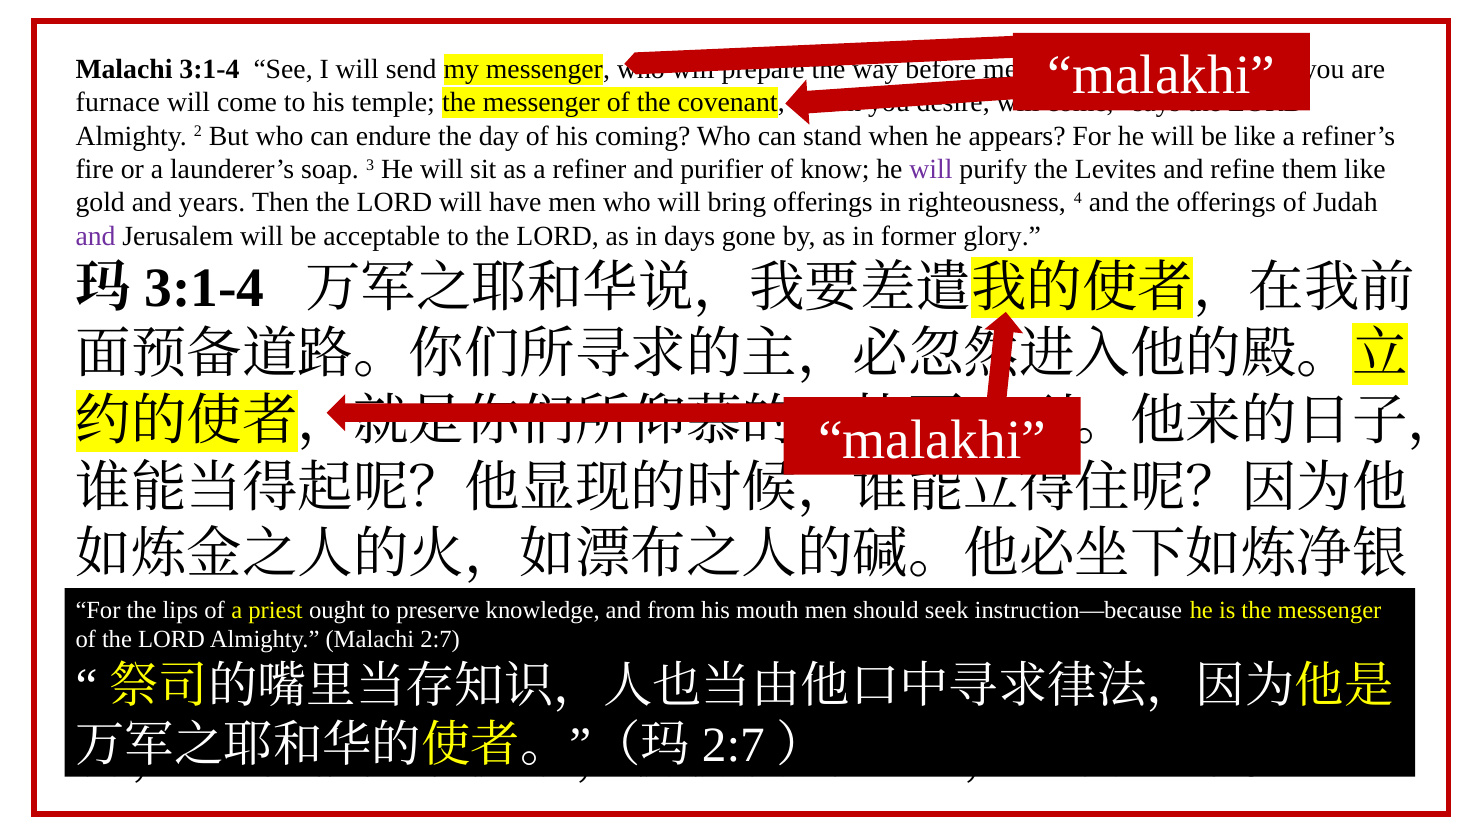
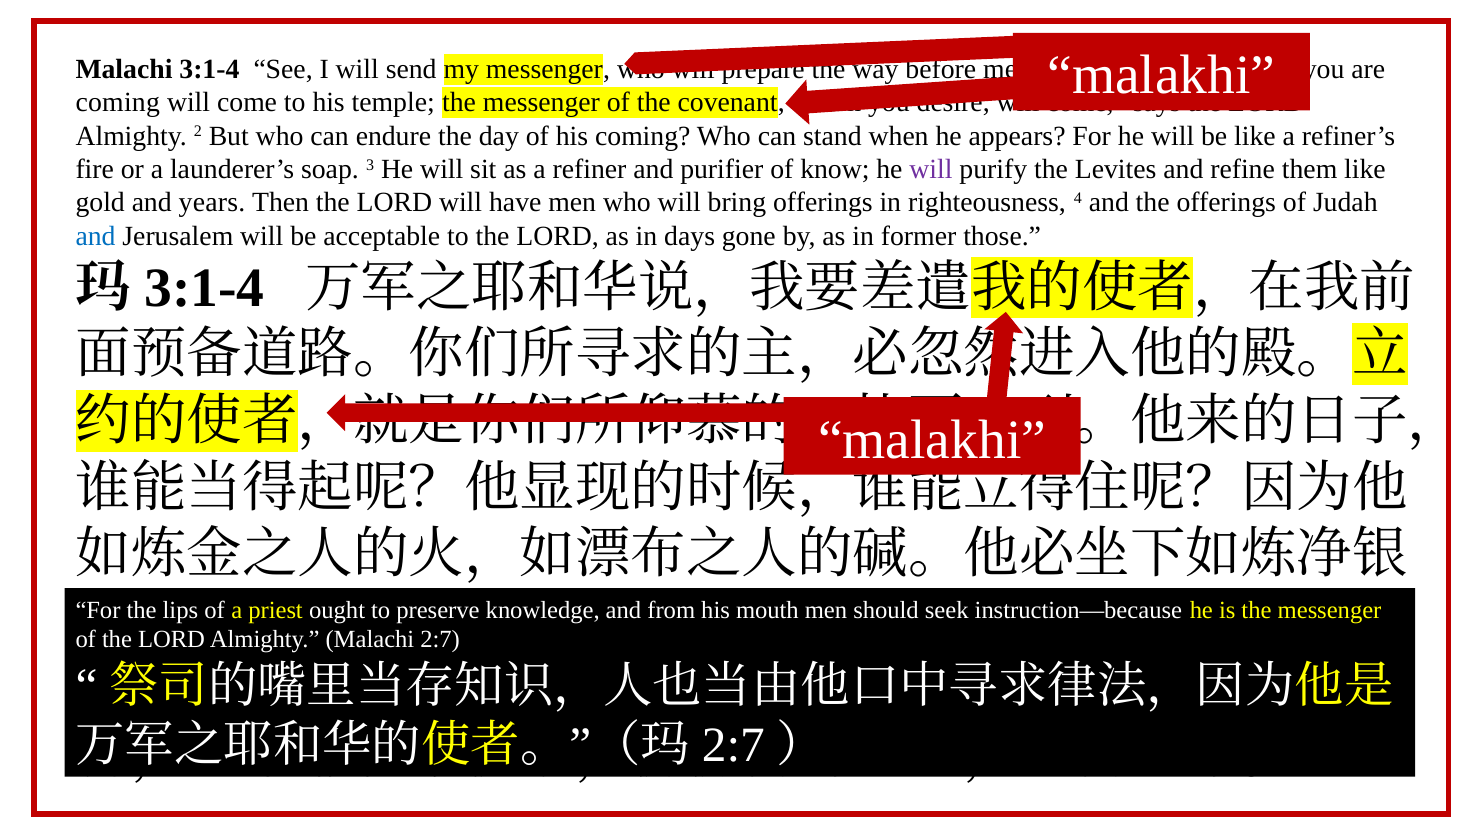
furnace: furnace -> coming (118, 103)
and colour: purple -> blue (96, 236)
glory: glory -> those (1002, 236)
